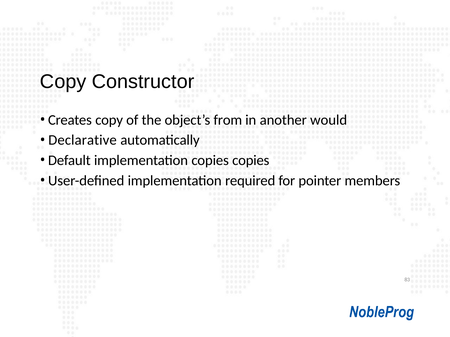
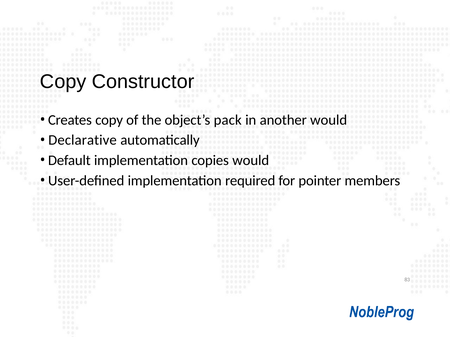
from: from -> pack (228, 120)
copies copies: copies -> would (251, 161)
